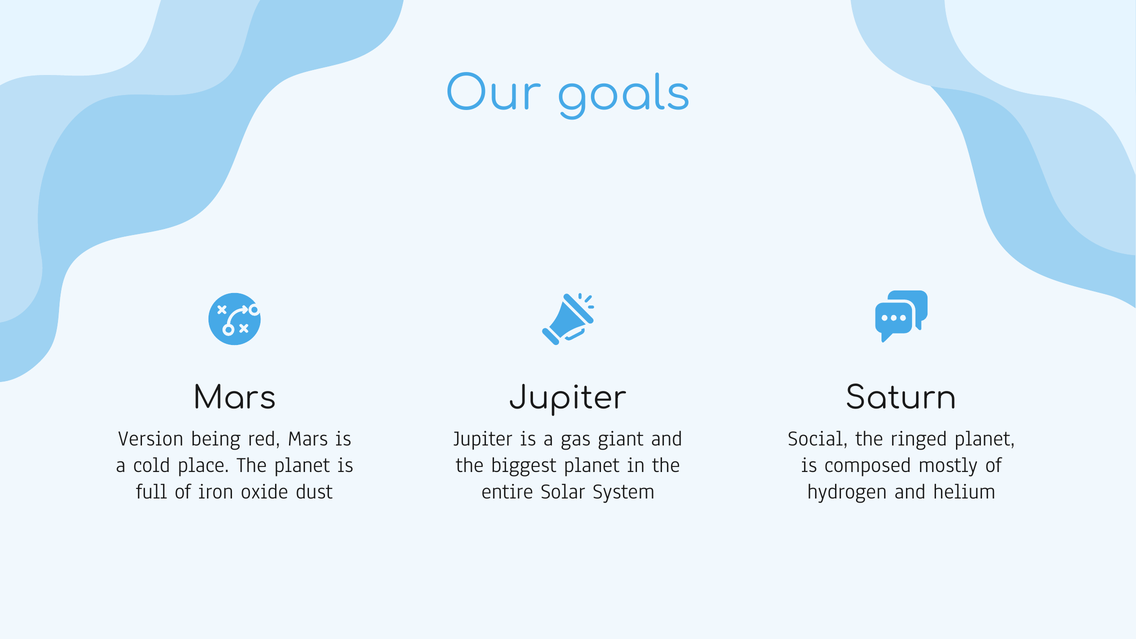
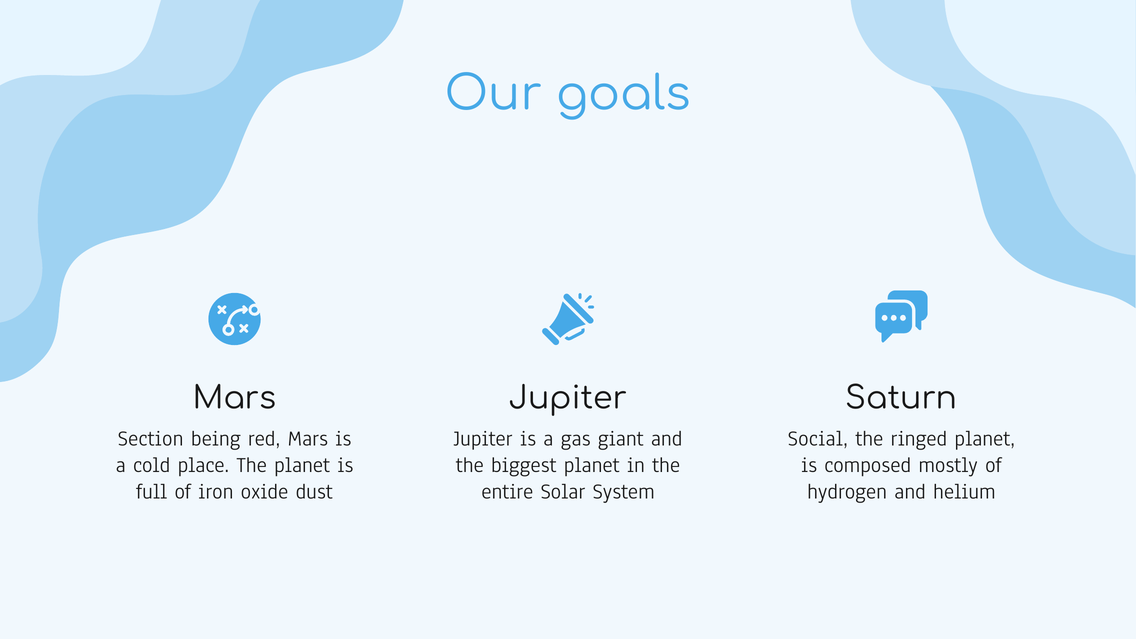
Version: Version -> Section (151, 439)
